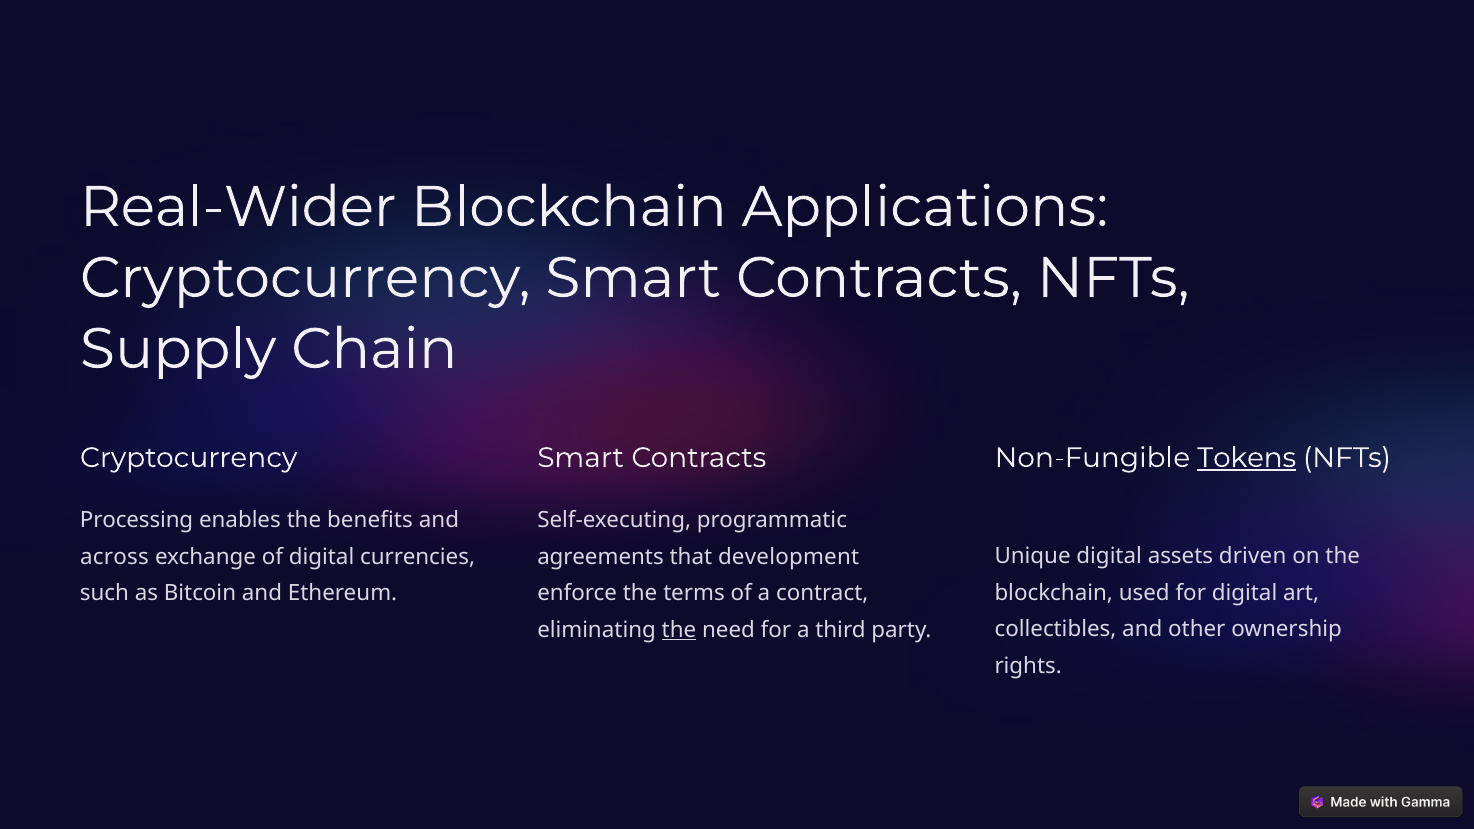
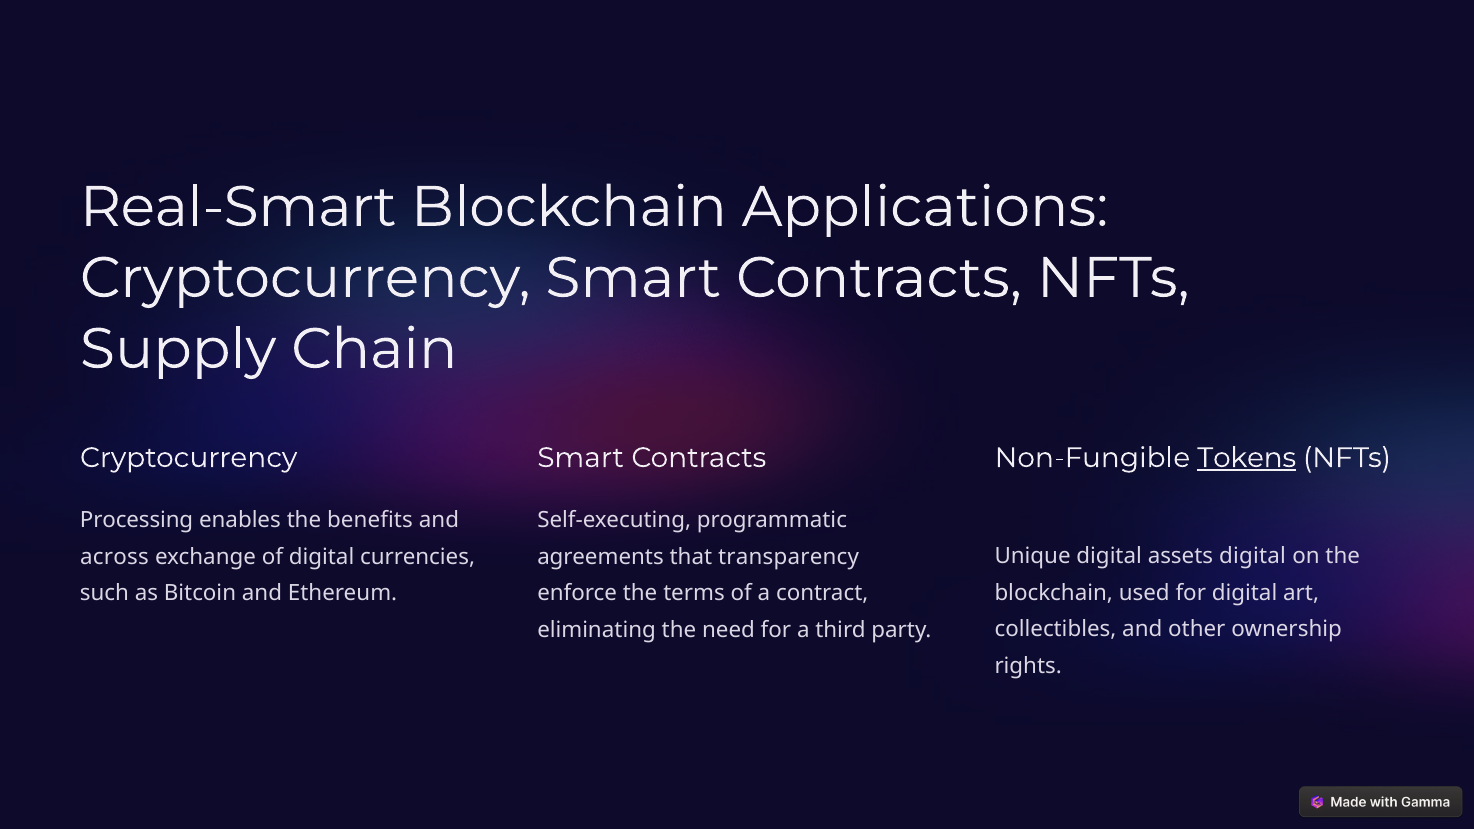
Real-Wider: Real-Wider -> Real-Smart (238, 207)
assets driven: driven -> digital (1253, 556)
development: development -> transparency (789, 557)
the underline: present -> none (679, 630)
